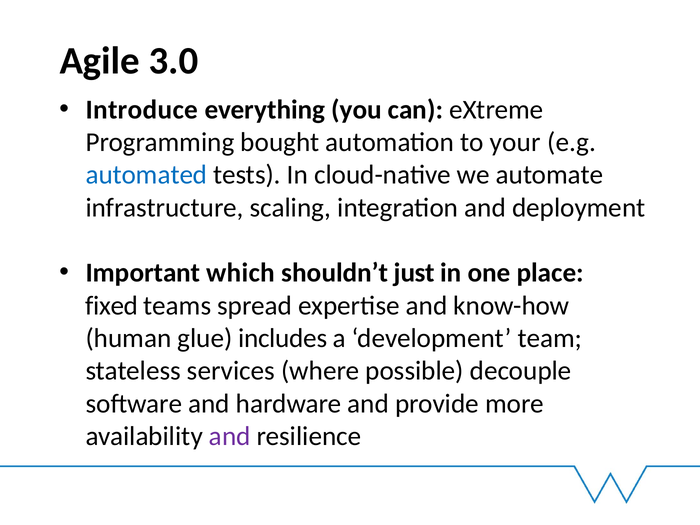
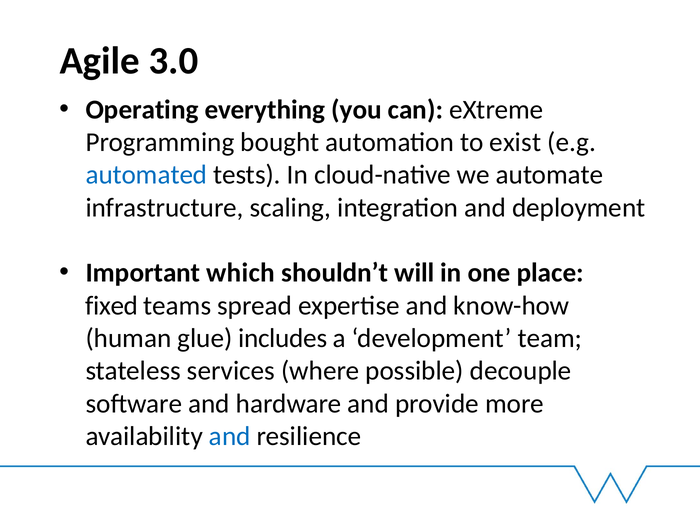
Introduce: Introduce -> Operating (142, 110)
your: your -> exist (515, 142)
just: just -> will (414, 273)
and colour: purple -> blue (230, 436)
